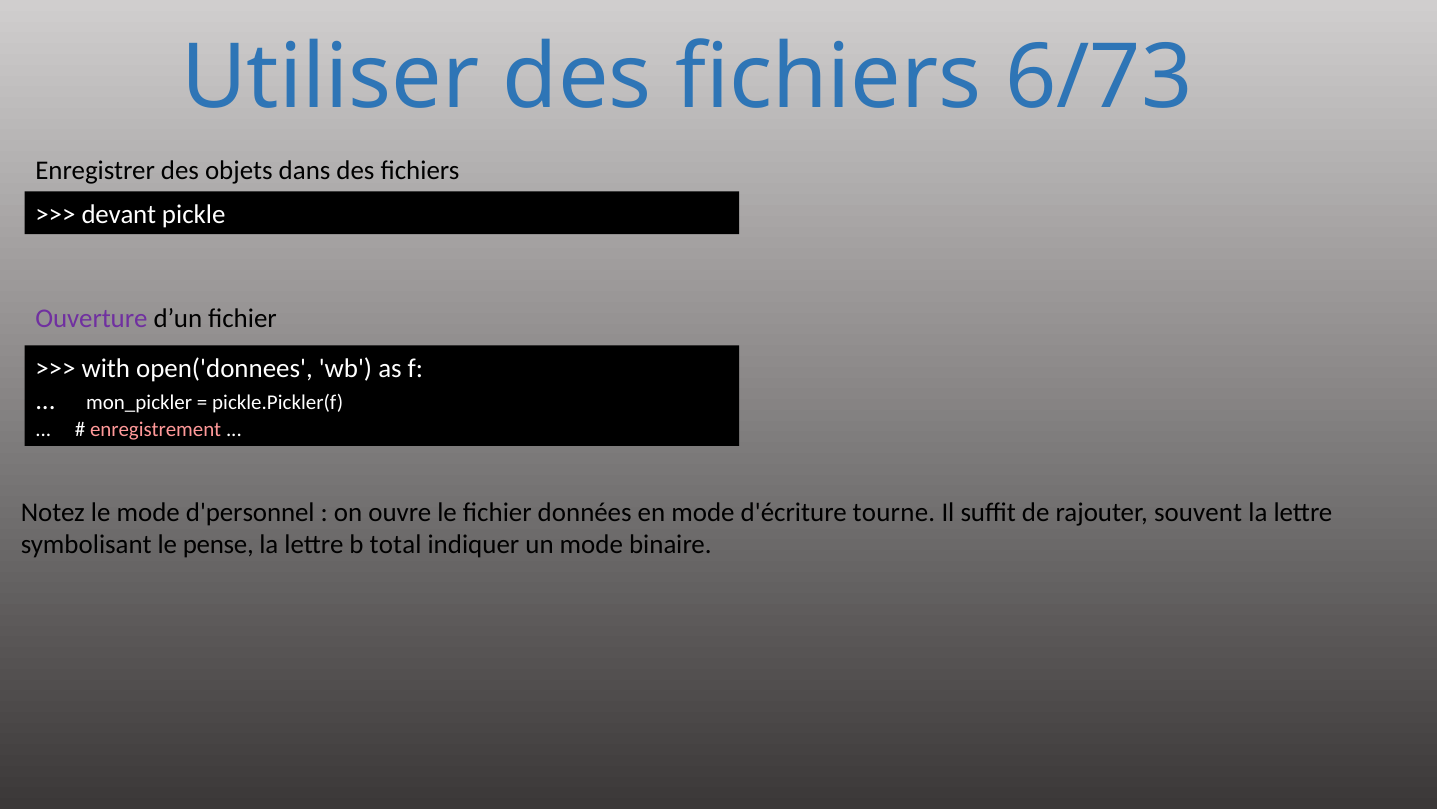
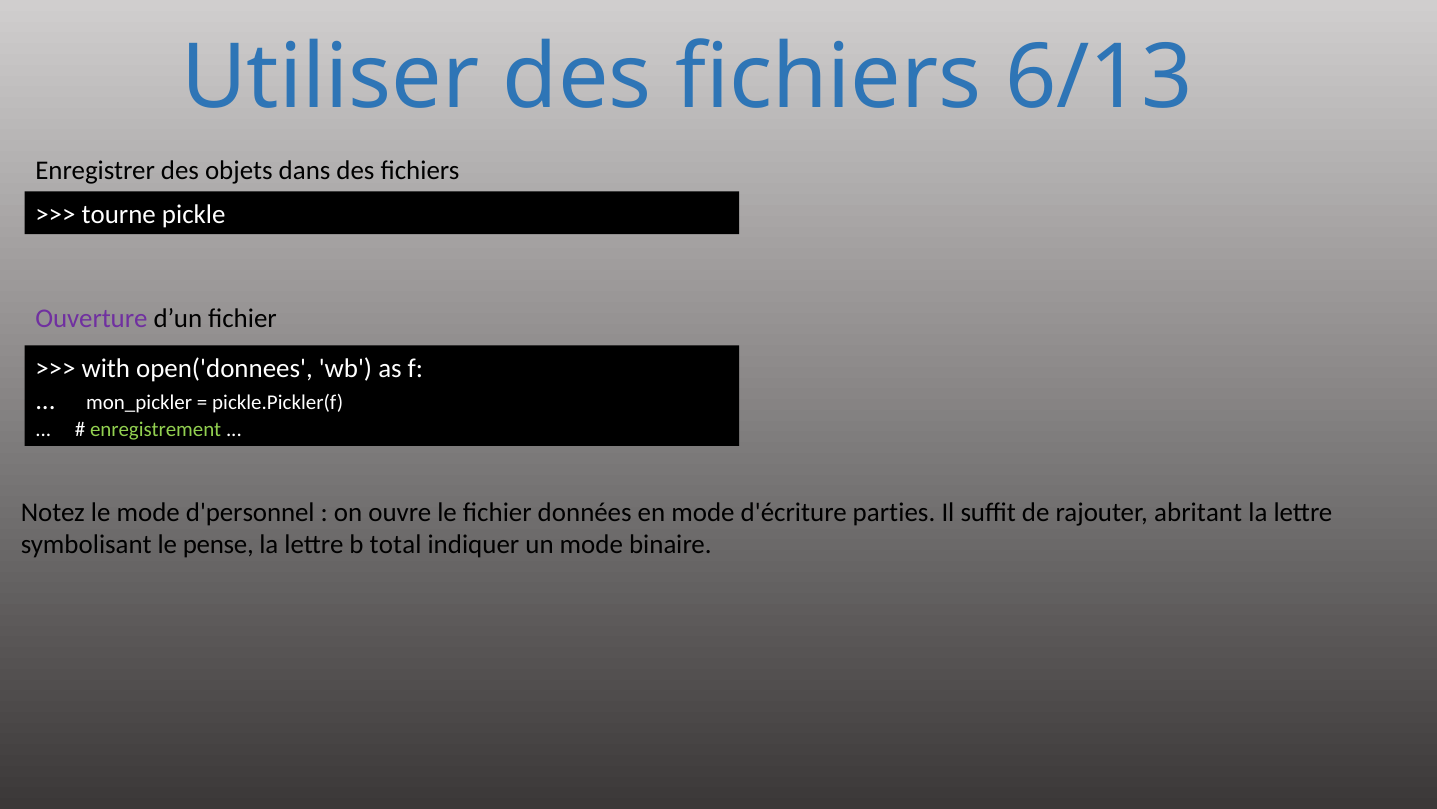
6/73: 6/73 -> 6/13 (1099, 78)
devant: devant -> tourne (119, 214)
enregistrement colour: pink -> light green (156, 429)
tourne: tourne -> parties (894, 512)
souvent: souvent -> abritant (1198, 512)
